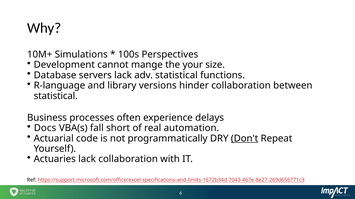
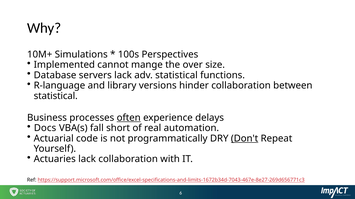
Development: Development -> Implemented (64, 65)
your: your -> over (193, 65)
often underline: none -> present (129, 118)
